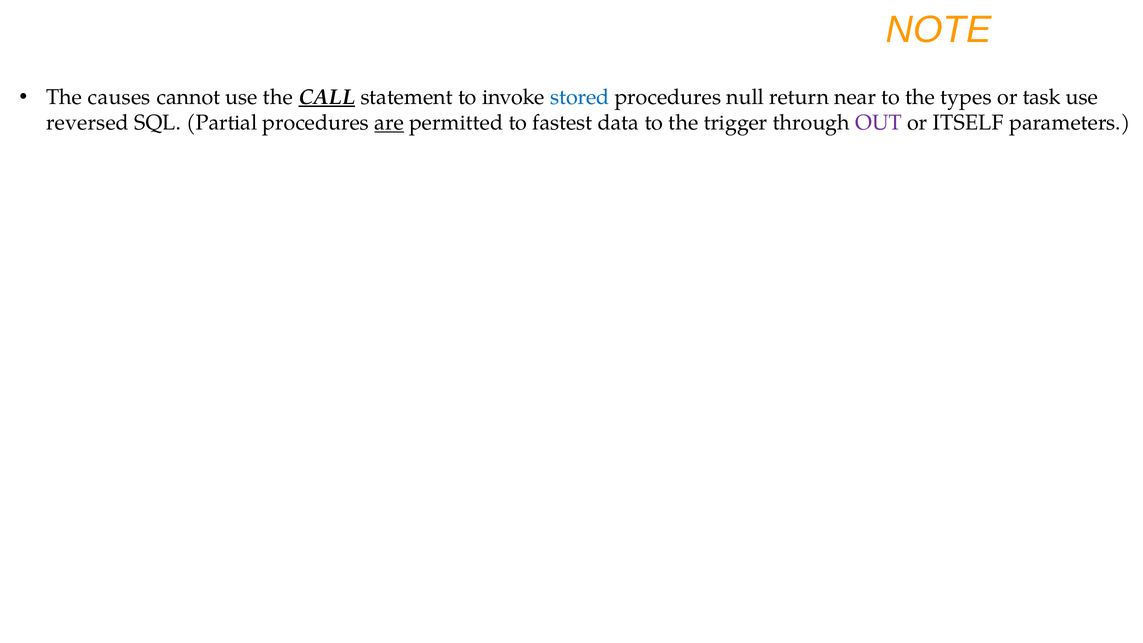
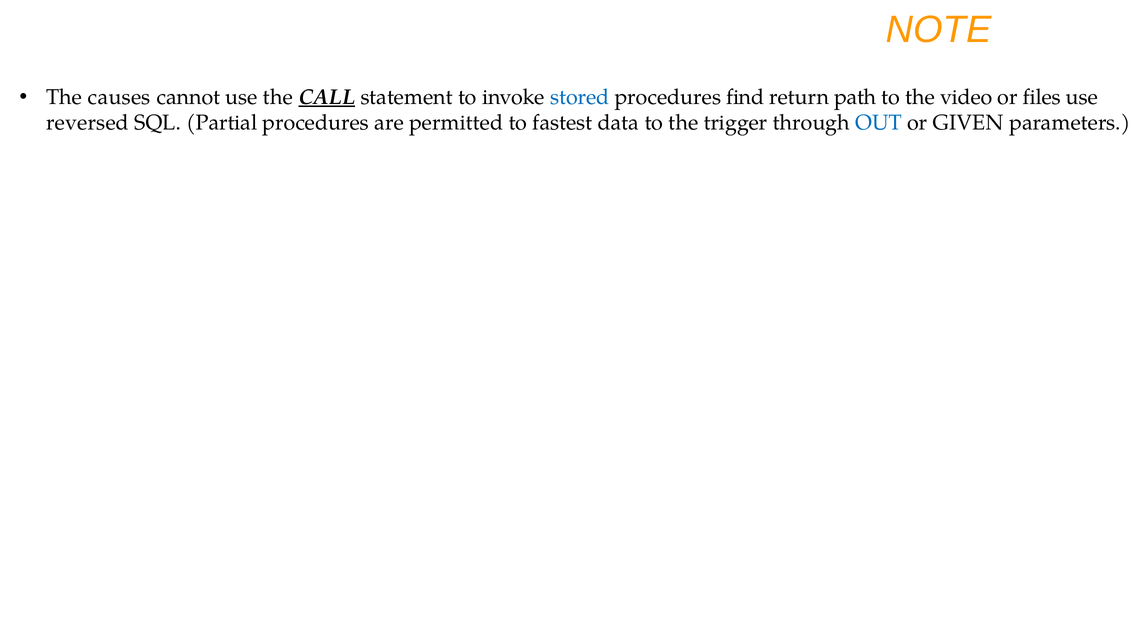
null: null -> find (745, 97)
near: near -> path (855, 97)
types: types -> video (966, 97)
task: task -> files (1042, 97)
are underline: present -> none (389, 123)
OUT colour: purple -> blue (879, 123)
ITSELF: ITSELF -> GIVEN (968, 123)
